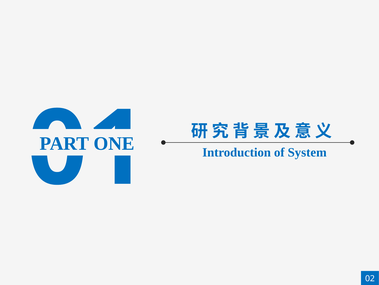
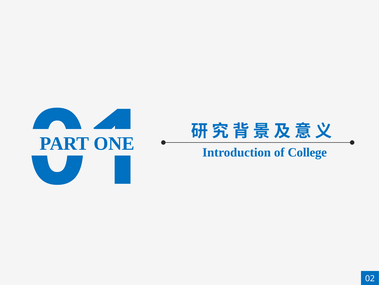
System: System -> College (307, 152)
